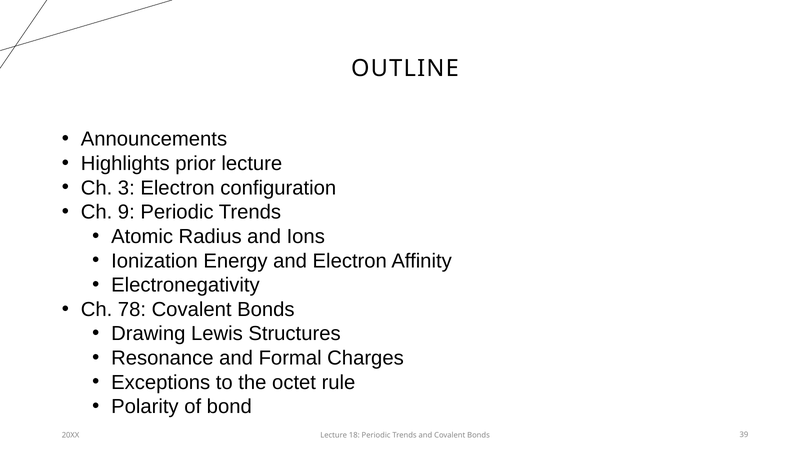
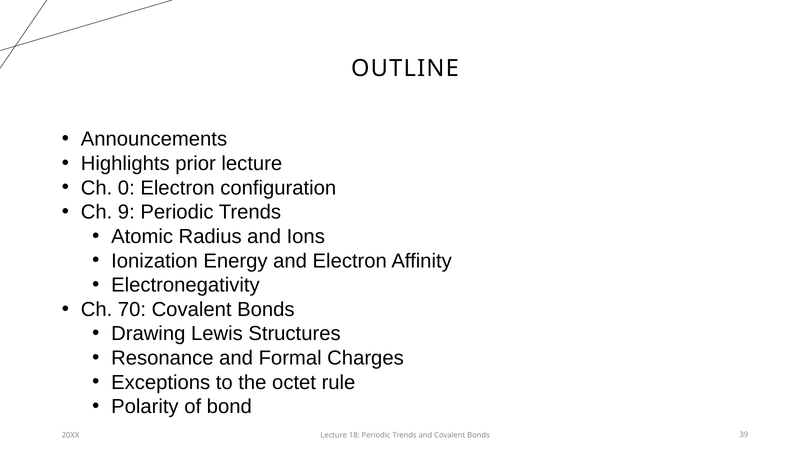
3: 3 -> 0 (126, 188)
78: 78 -> 70 (132, 309)
